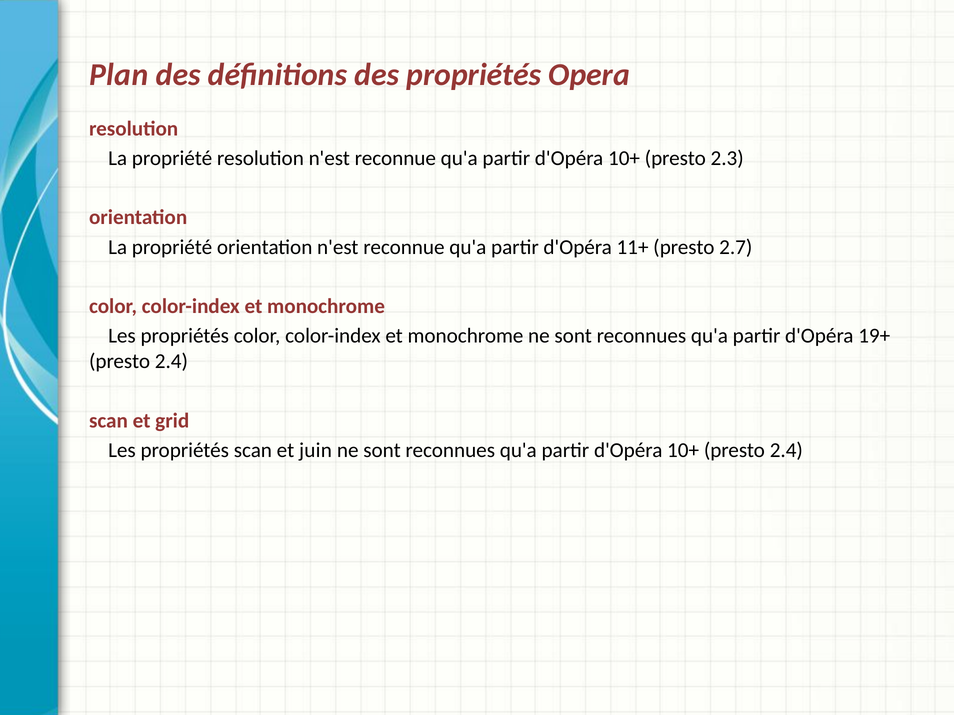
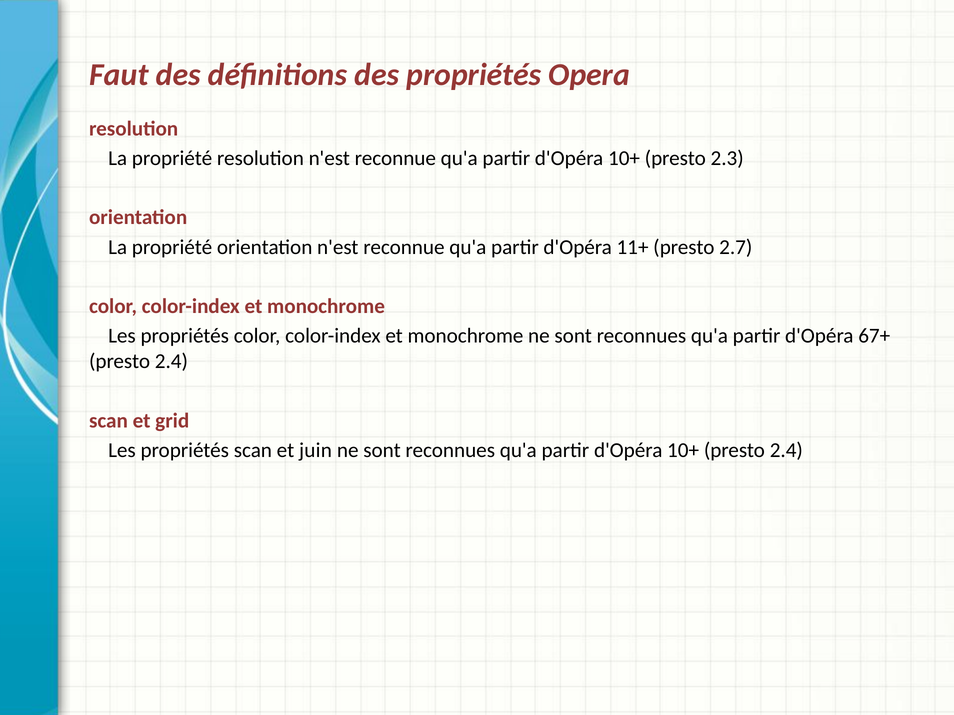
Plan: Plan -> Faut (119, 75)
19+: 19+ -> 67+ (874, 336)
